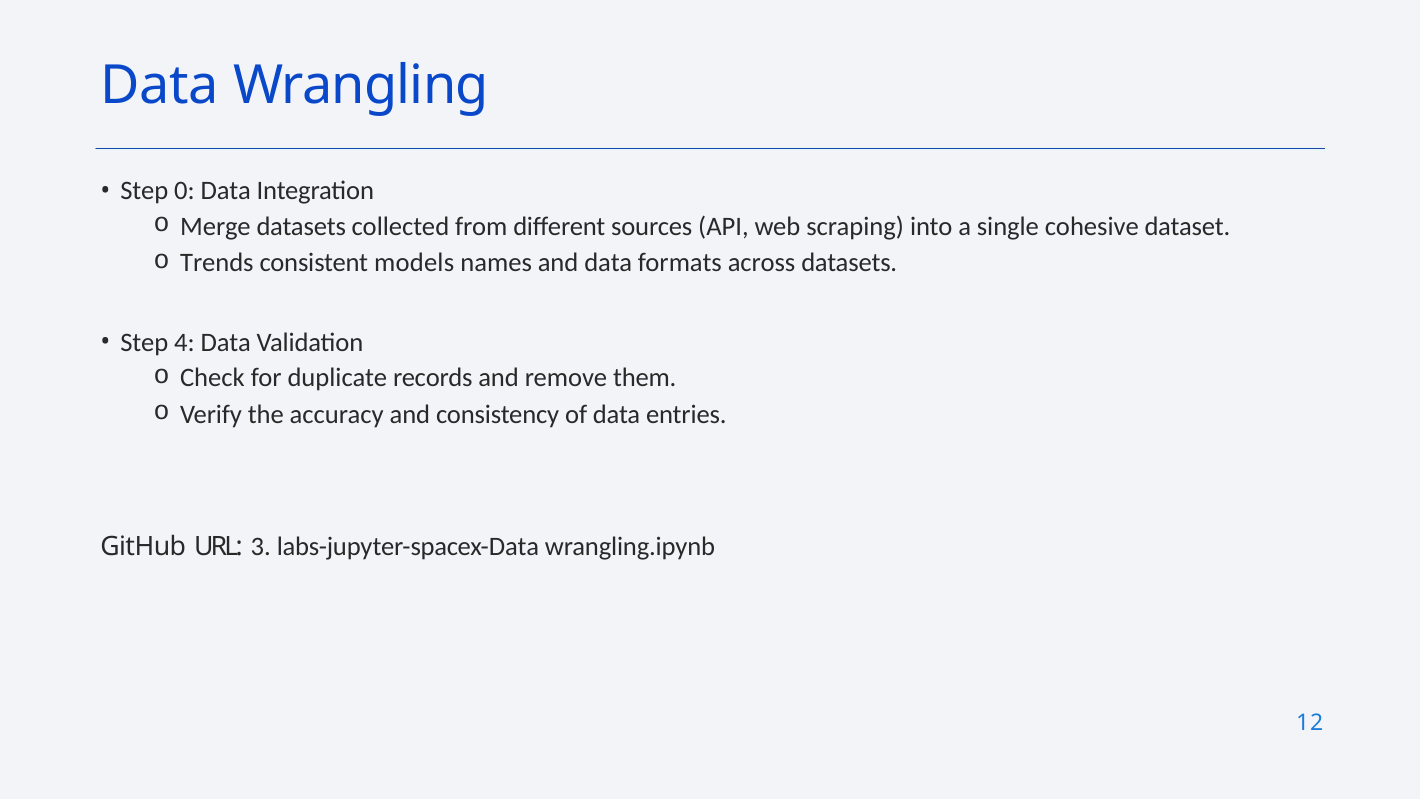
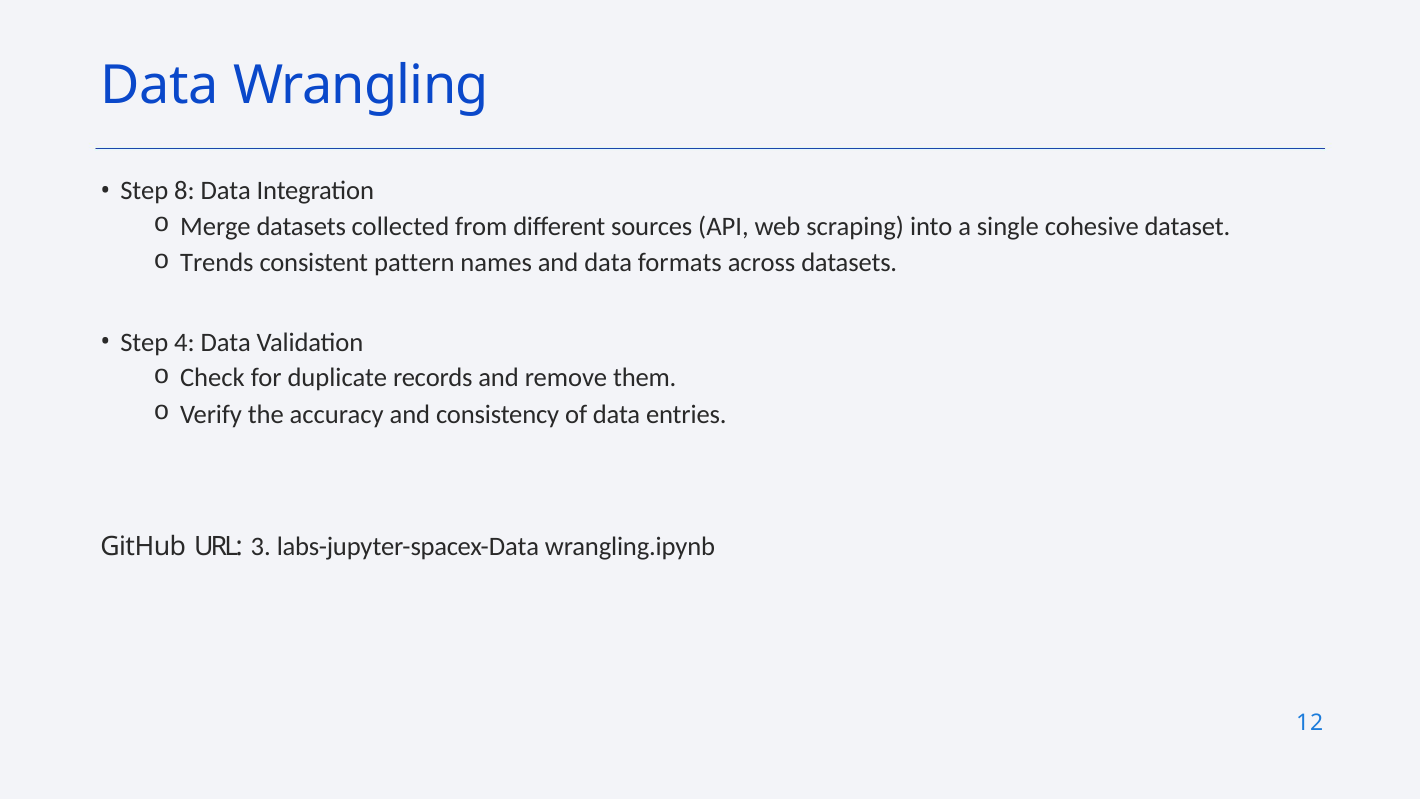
0: 0 -> 8 (184, 191)
models: models -> pattern (414, 263)
